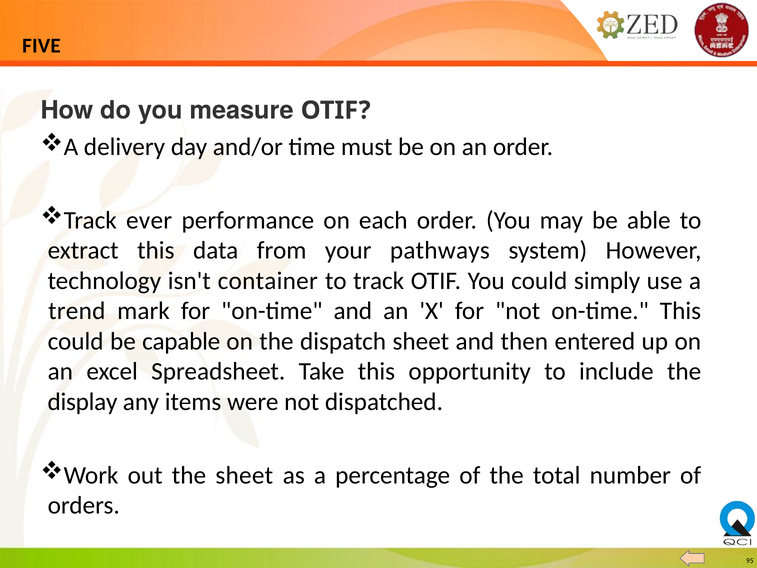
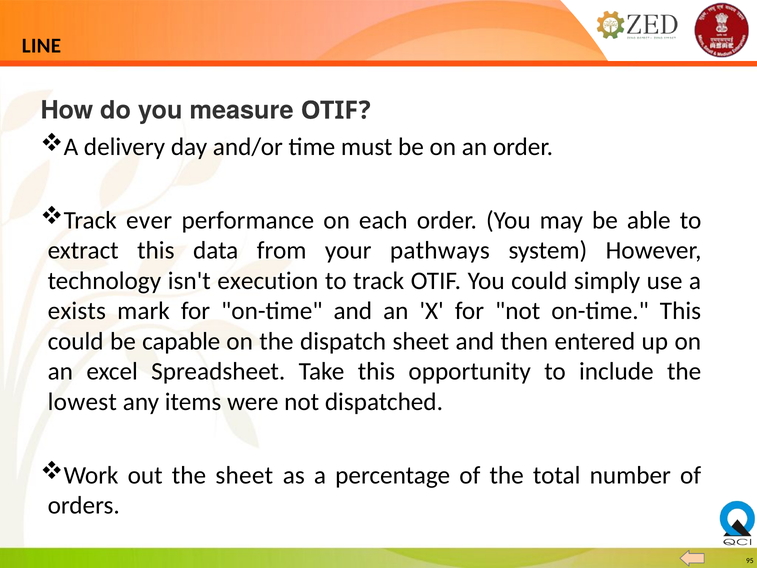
FIVE: FIVE -> LINE (41, 46)
container: container -> execution (268, 281)
trend: trend -> exists (77, 311)
display: display -> lowest (82, 402)
